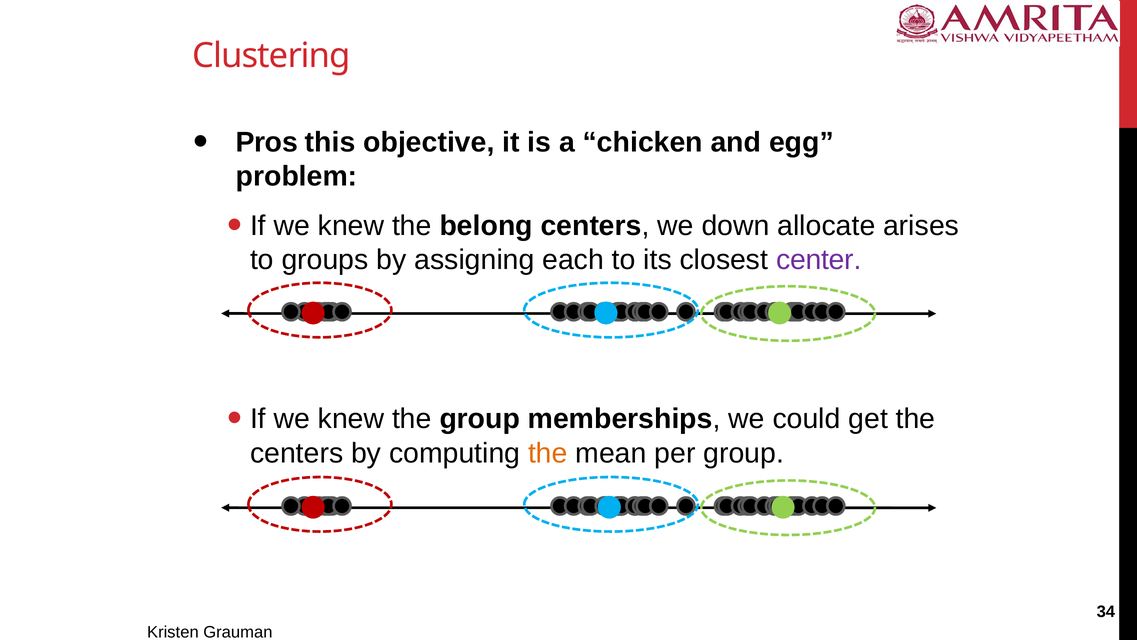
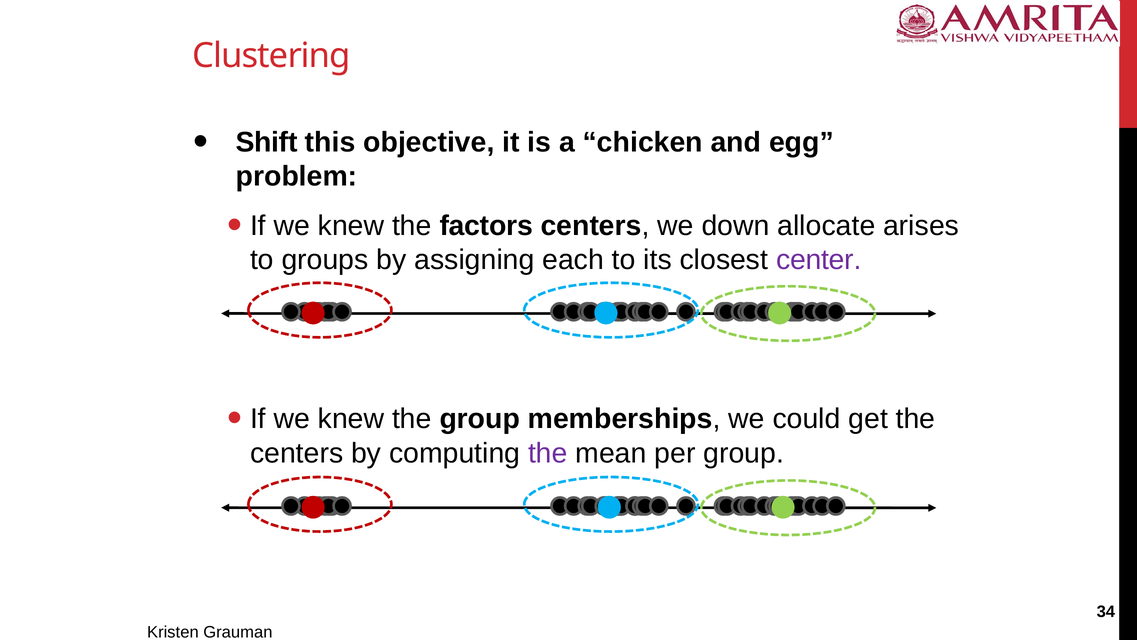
Pros: Pros -> Shift (267, 142)
belong: belong -> factors (486, 226)
the colour: orange -> purple (548, 453)
